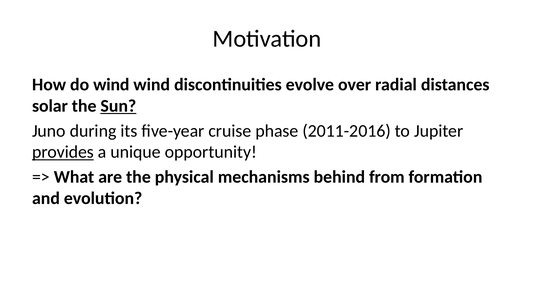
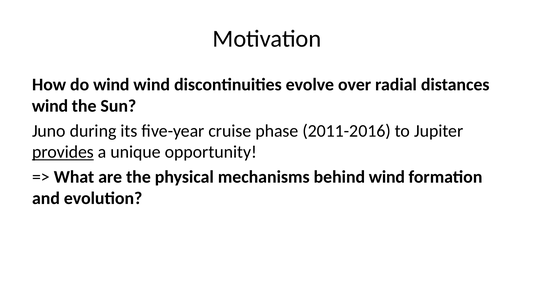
solar: solar -> wind (50, 106)
Sun underline: present -> none (118, 106)
behind from: from -> wind (387, 177)
